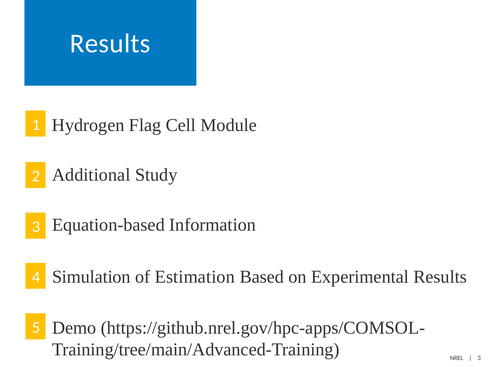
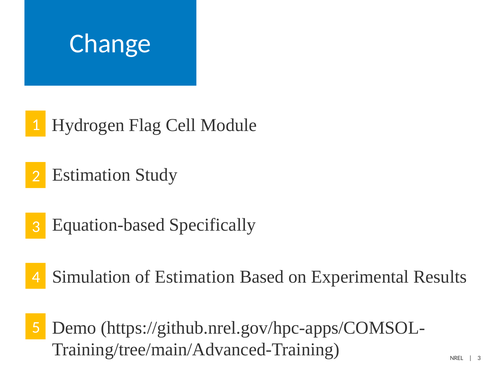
Results: Results -> Change (110, 44)
2 Additional: Additional -> Estimation (91, 175)
Information: Information -> Specifically (213, 225)
